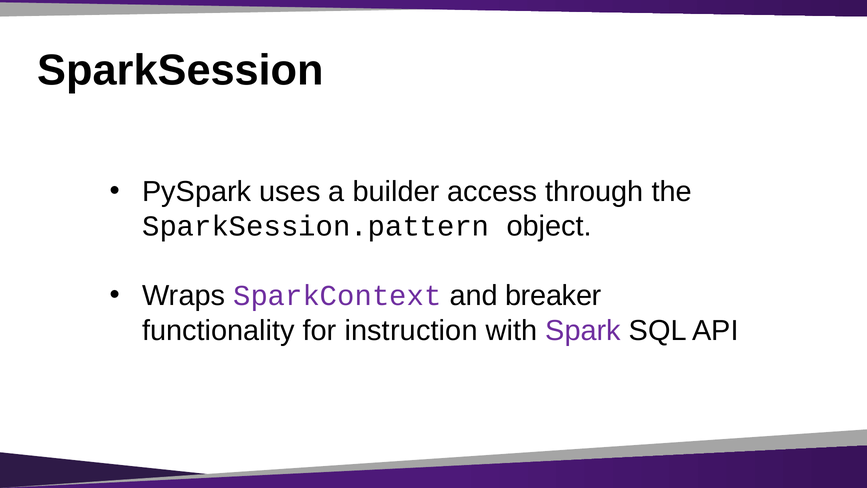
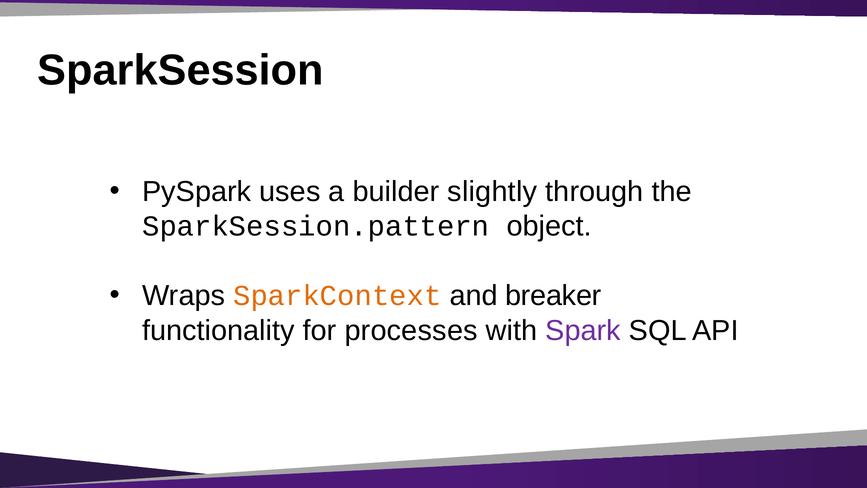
access: access -> slightly (492, 192)
SparkContext colour: purple -> orange (337, 296)
instruction: instruction -> processes (411, 330)
